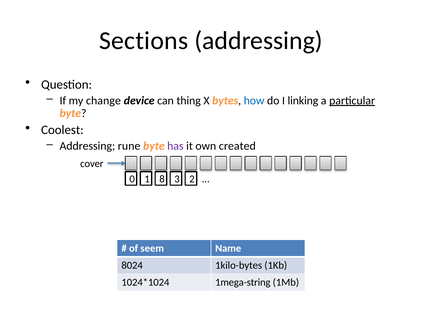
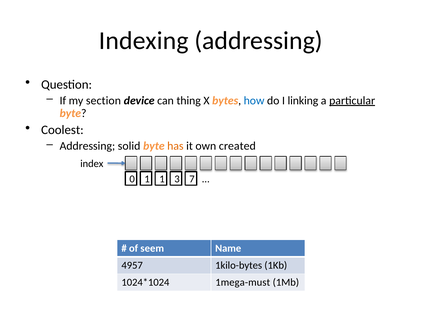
Sections: Sections -> Indexing (144, 41)
change: change -> section (103, 101)
rune: rune -> solid (129, 146)
has colour: purple -> orange (175, 146)
cover: cover -> index (92, 164)
1 8: 8 -> 1 (162, 179)
2: 2 -> 7 (192, 179)
8024: 8024 -> 4957 (132, 266)
1mega-string: 1mega-string -> 1mega-must (243, 283)
